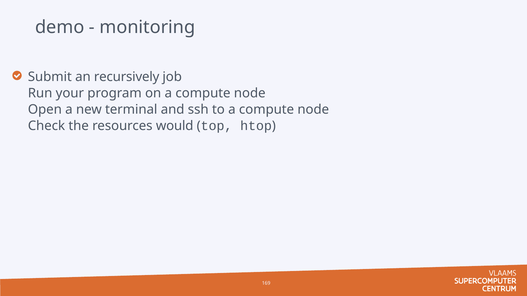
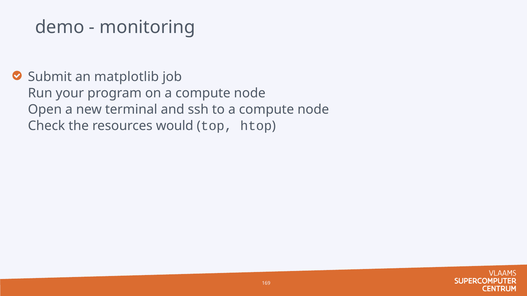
recursively: recursively -> matplotlib (127, 77)
